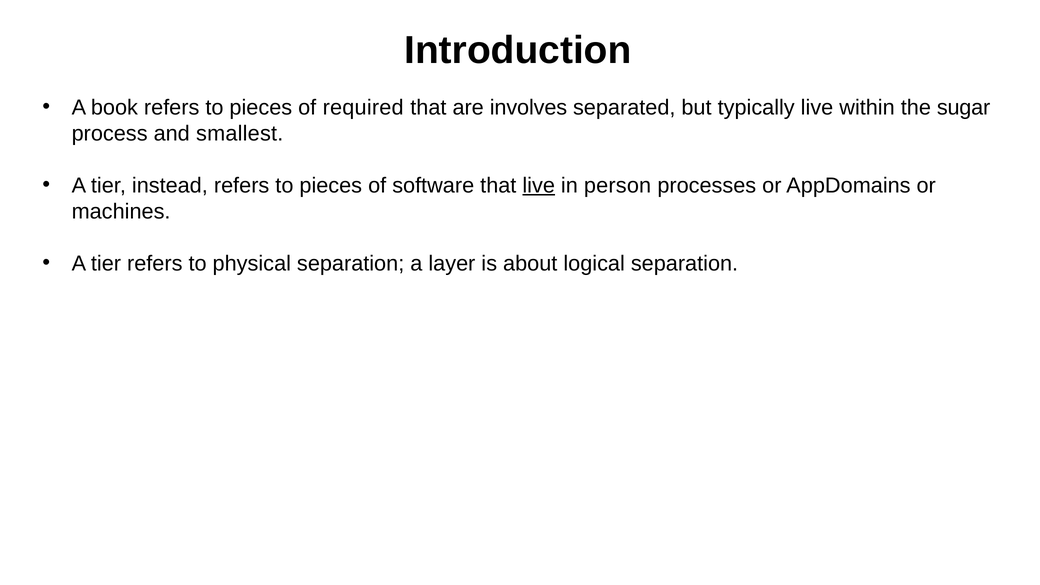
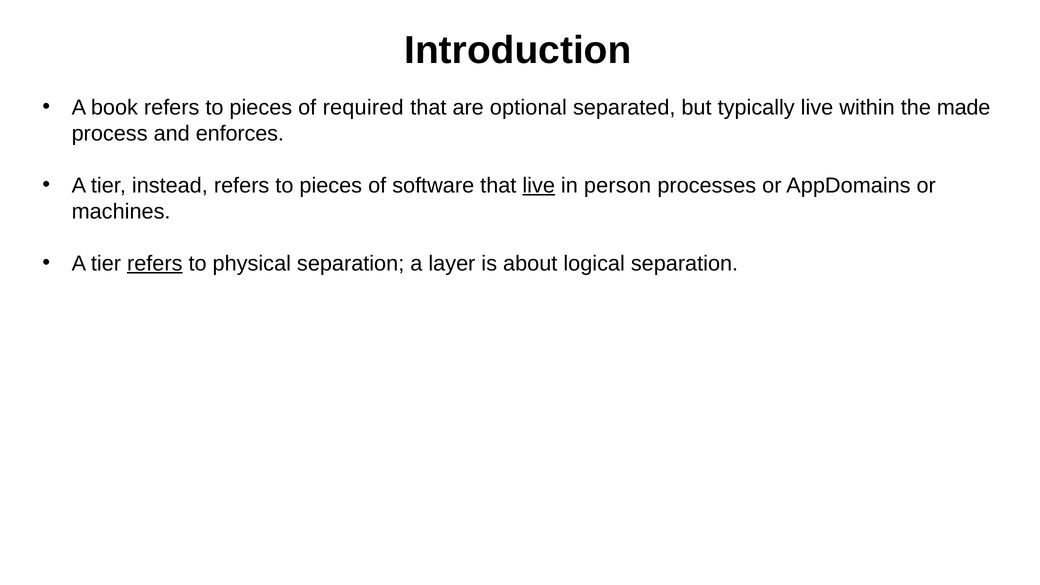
involves: involves -> optional (528, 108)
sugar: sugar -> made (964, 108)
smallest: smallest -> enforces (240, 134)
refers underline: none -> present (155, 264)
